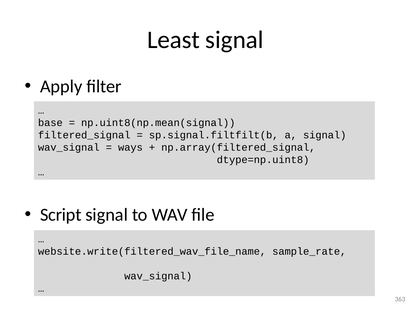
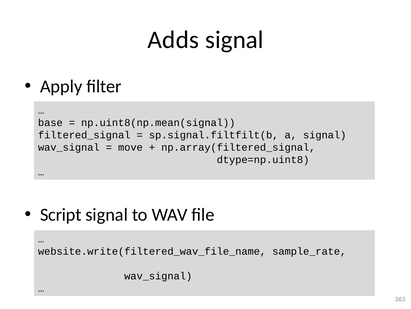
Least: Least -> Adds (173, 40)
ways: ways -> move (130, 147)
